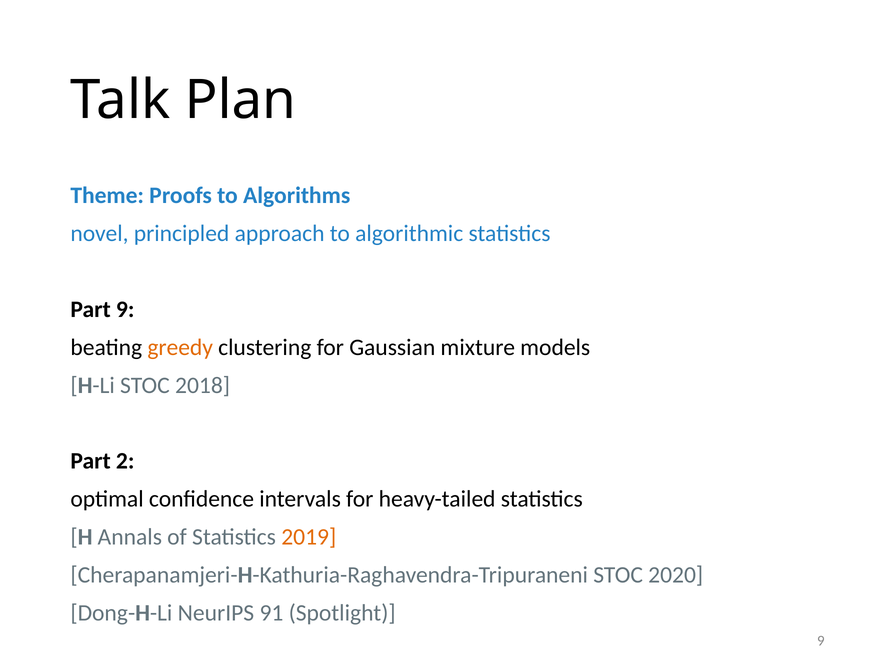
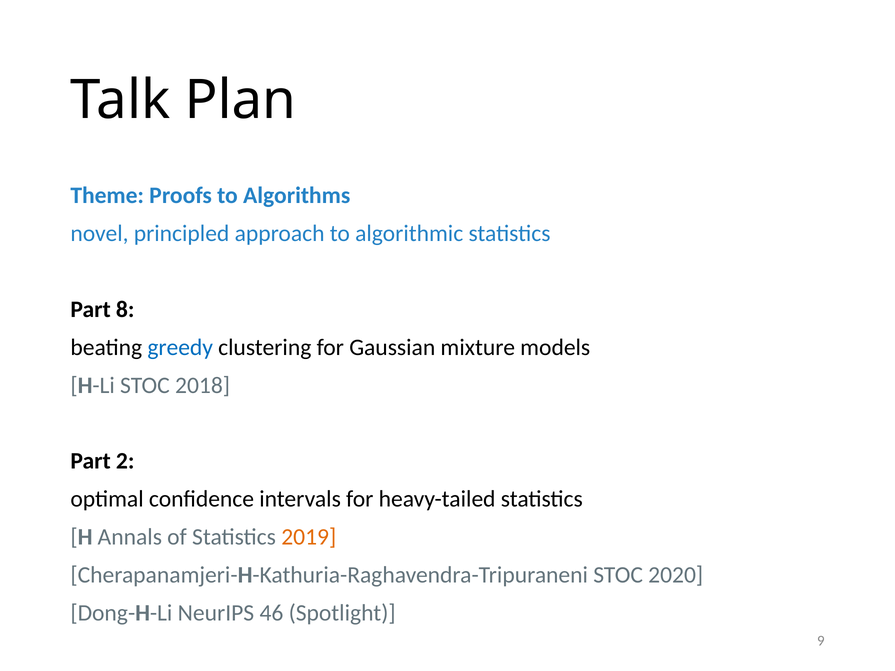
Part 9: 9 -> 8 (125, 310)
greedy colour: orange -> blue (180, 348)
91: 91 -> 46 (271, 613)
